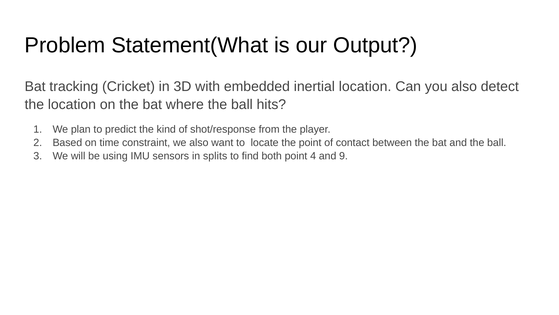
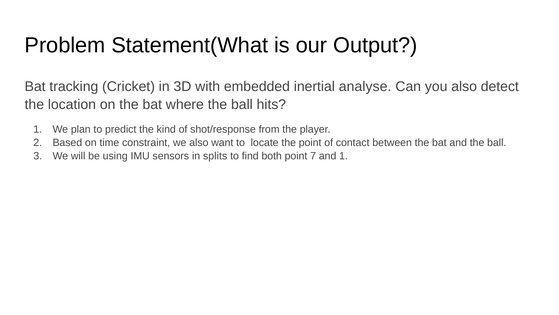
inertial location: location -> analyse (365, 86)
4: 4 -> 7 (313, 156)
and 9: 9 -> 1 (344, 156)
